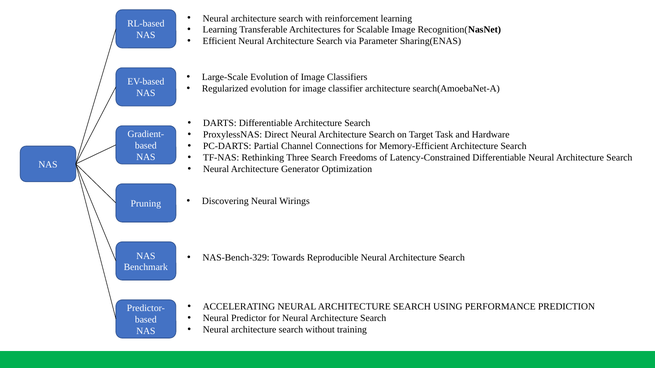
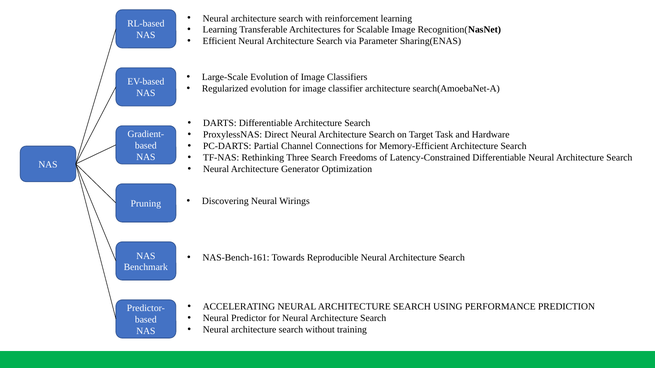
NAS-Bench-329: NAS-Bench-329 -> NAS-Bench-161 (236, 258)
